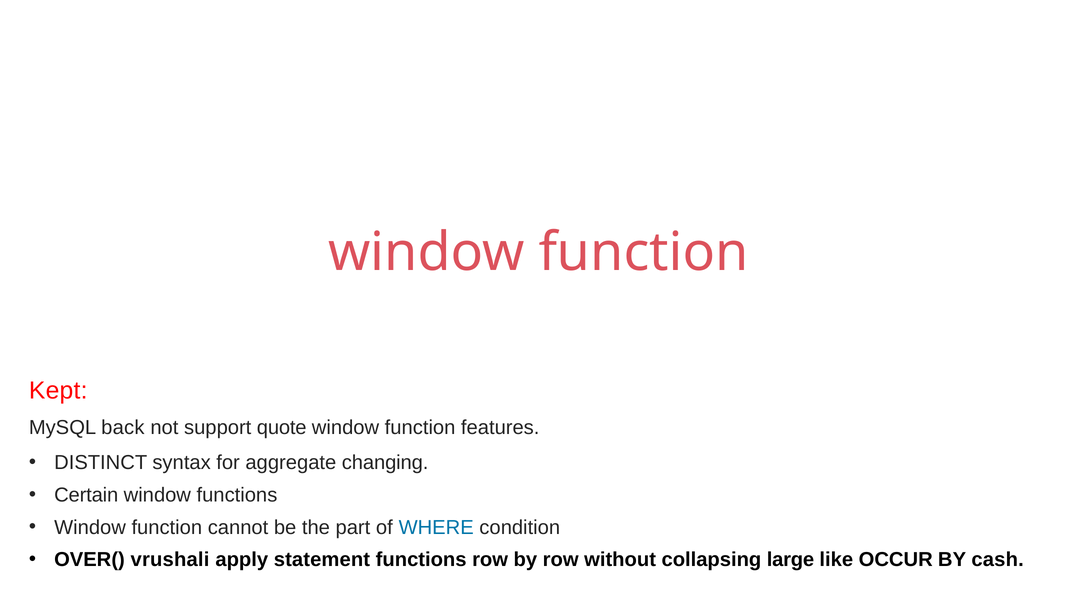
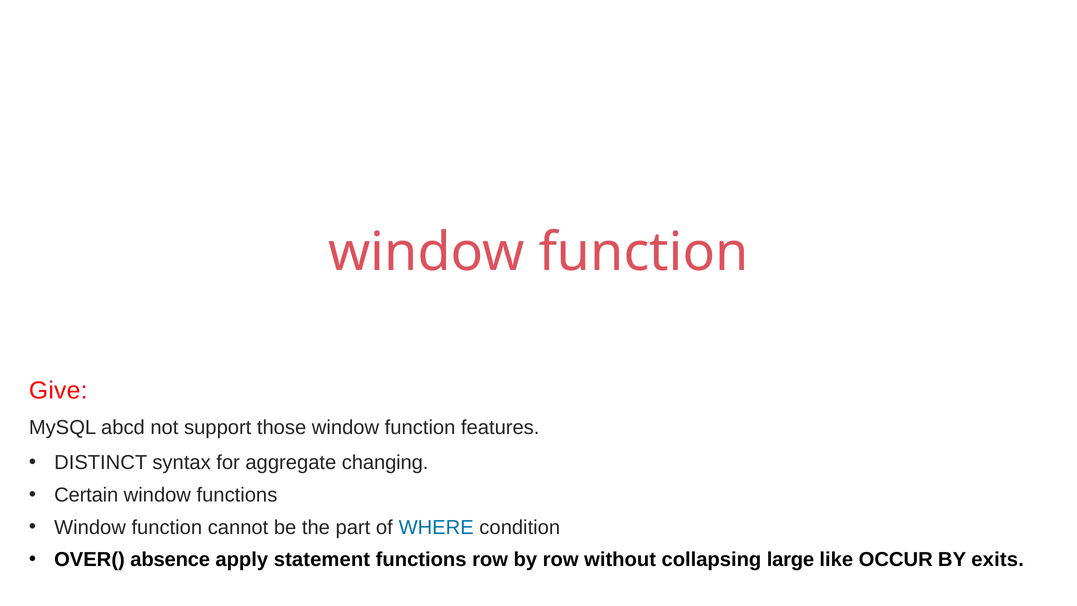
Kept: Kept -> Give (58, 390)
back: back -> abcd (123, 428)
quote: quote -> those (282, 428)
vrushali: vrushali -> absence (170, 560)
cash: cash -> exits (998, 560)
